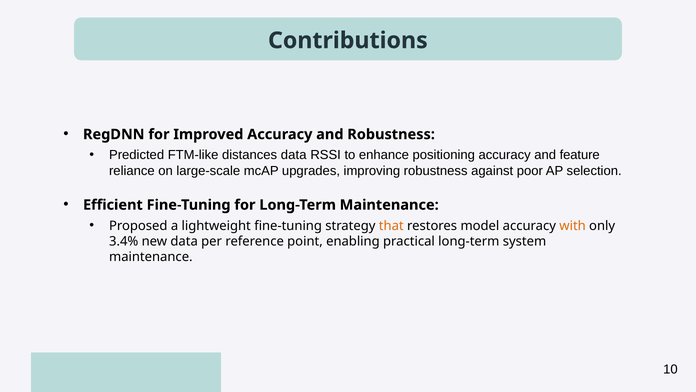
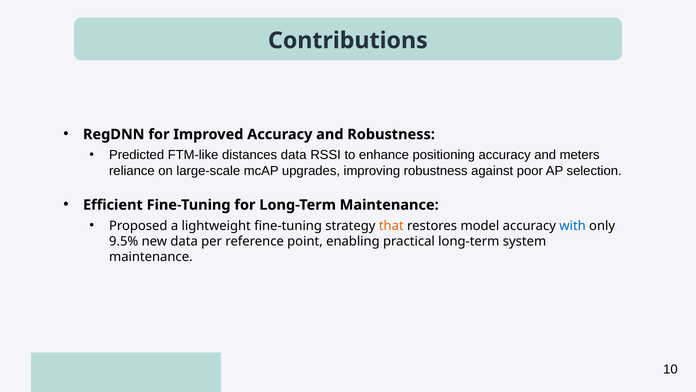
feature: feature -> meters (580, 155)
with colour: orange -> blue (573, 225)
3.4%: 3.4% -> 9.5% (124, 241)
